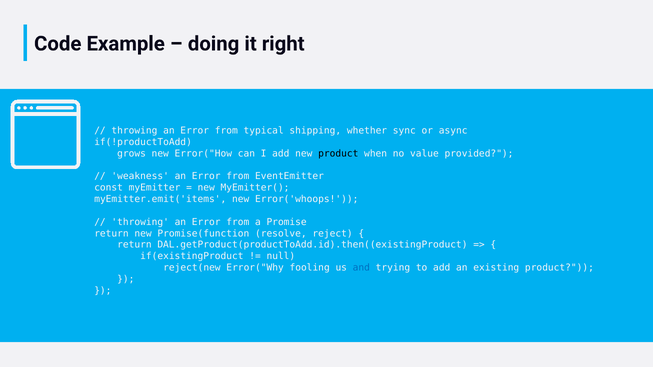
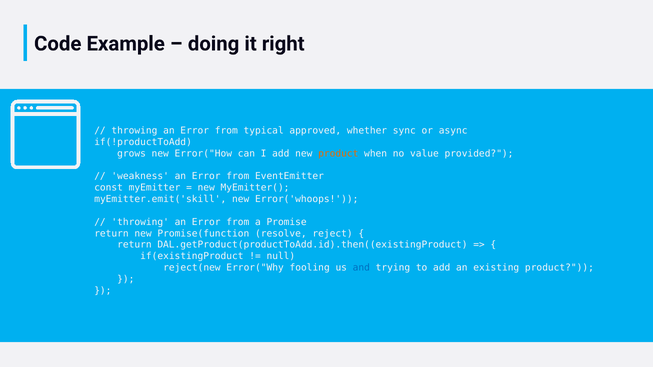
shipping: shipping -> approved (315, 131)
product colour: black -> orange (338, 154)
myEmitter.emit('items: myEmitter.emit('items -> myEmitter.emit('skill (160, 199)
